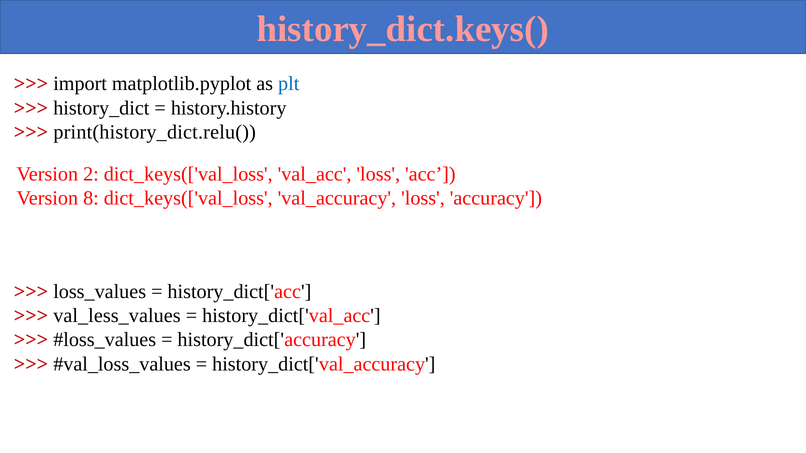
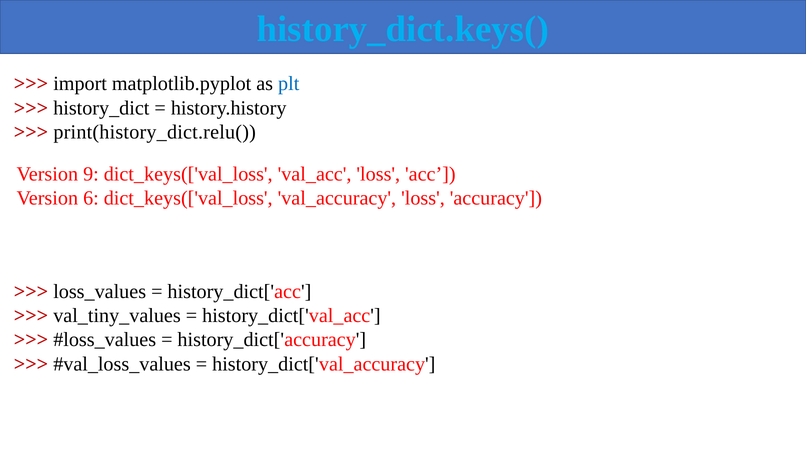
history_dict.keys( colour: pink -> light blue (403, 29)
2: 2 -> 9 (91, 174)
8: 8 -> 6 (91, 198)
val_less_values: val_less_values -> val_tiny_values (117, 316)
